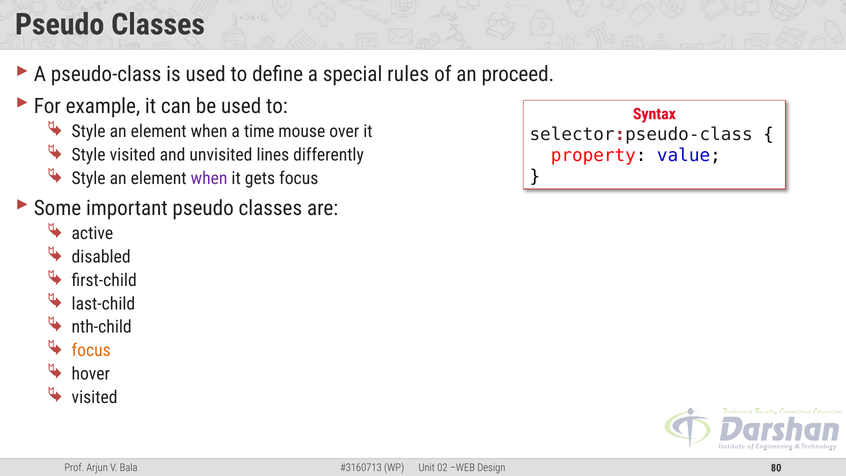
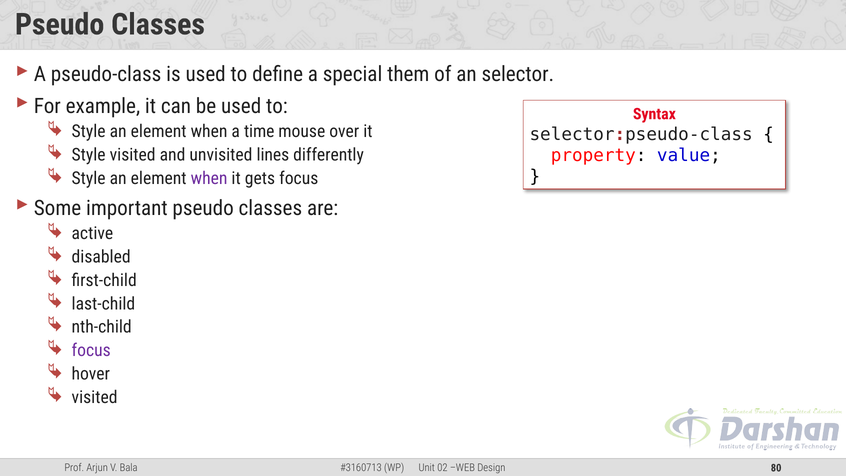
rules: rules -> them (408, 74)
proceed: proceed -> selector (518, 74)
focus colour: orange -> purple (91, 350)
